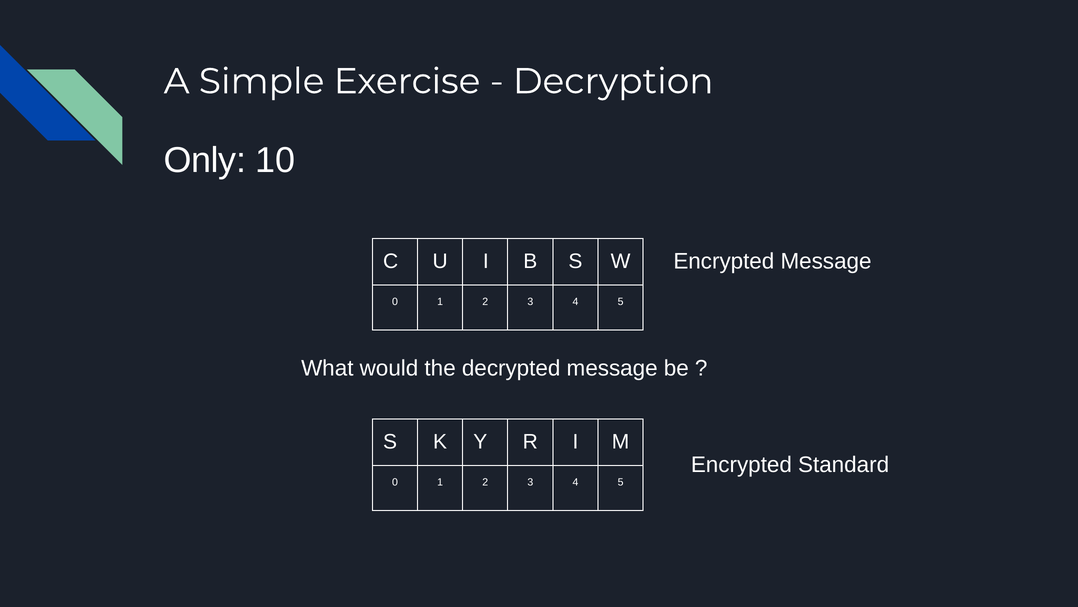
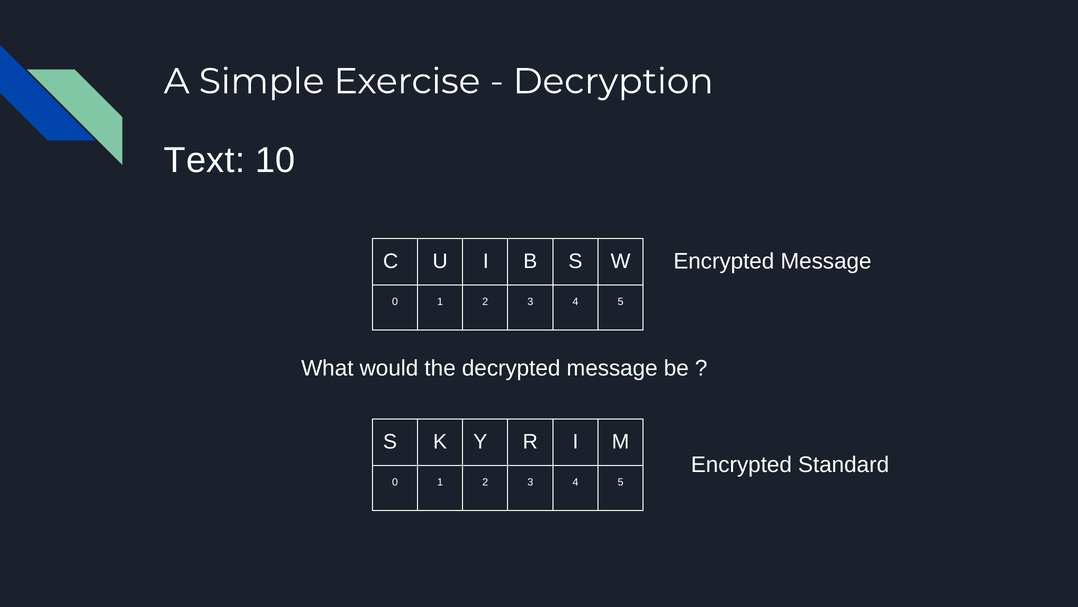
Only: Only -> Text (204, 160)
